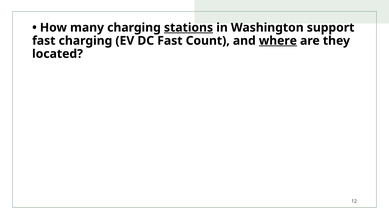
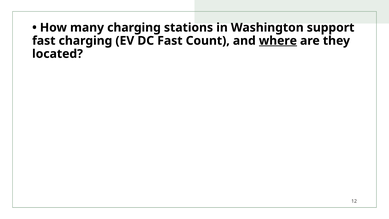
stations underline: present -> none (189, 28)
